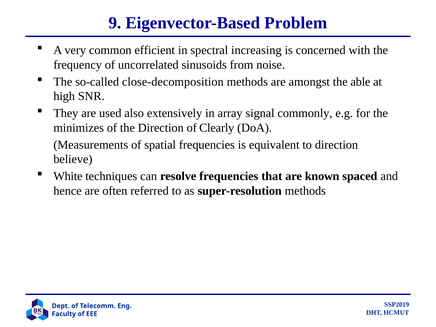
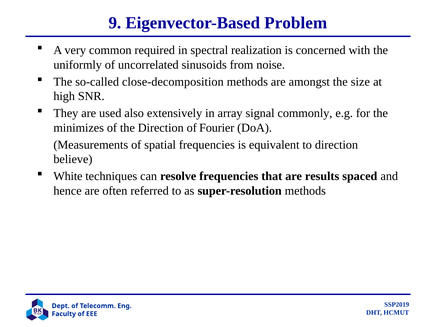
efficient: efficient -> required (155, 50)
increasing: increasing -> realization (256, 50)
frequency: frequency -> uniformly (78, 65)
able: able -> size (360, 82)
Clearly: Clearly -> Fourier (217, 128)
known: known -> results (322, 176)
